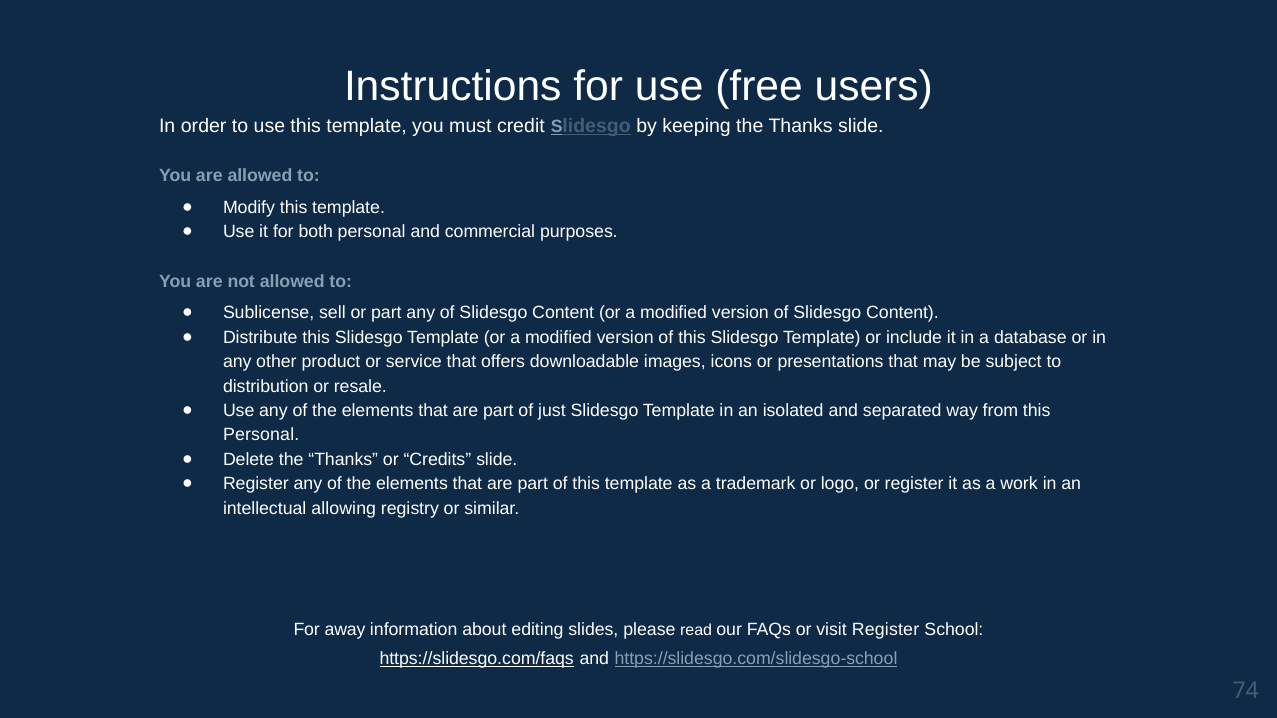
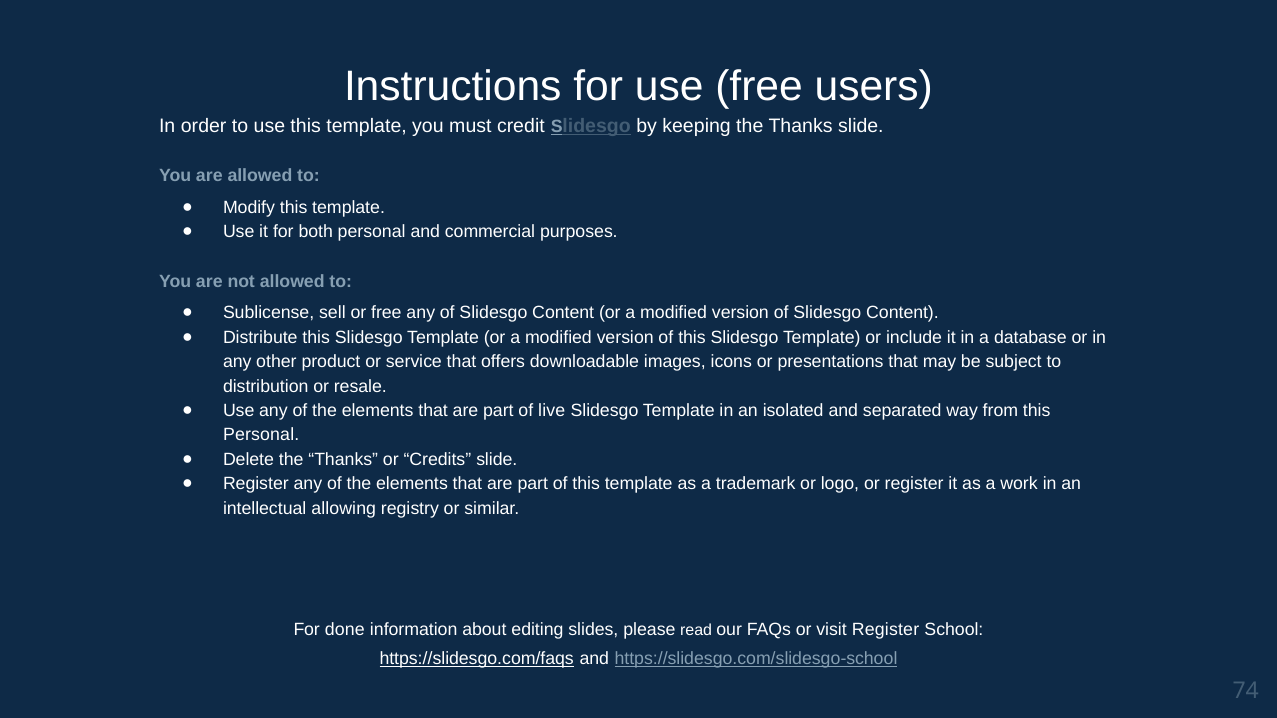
or part: part -> free (386, 313)
just: just -> live (552, 411)
away: away -> done (345, 630)
